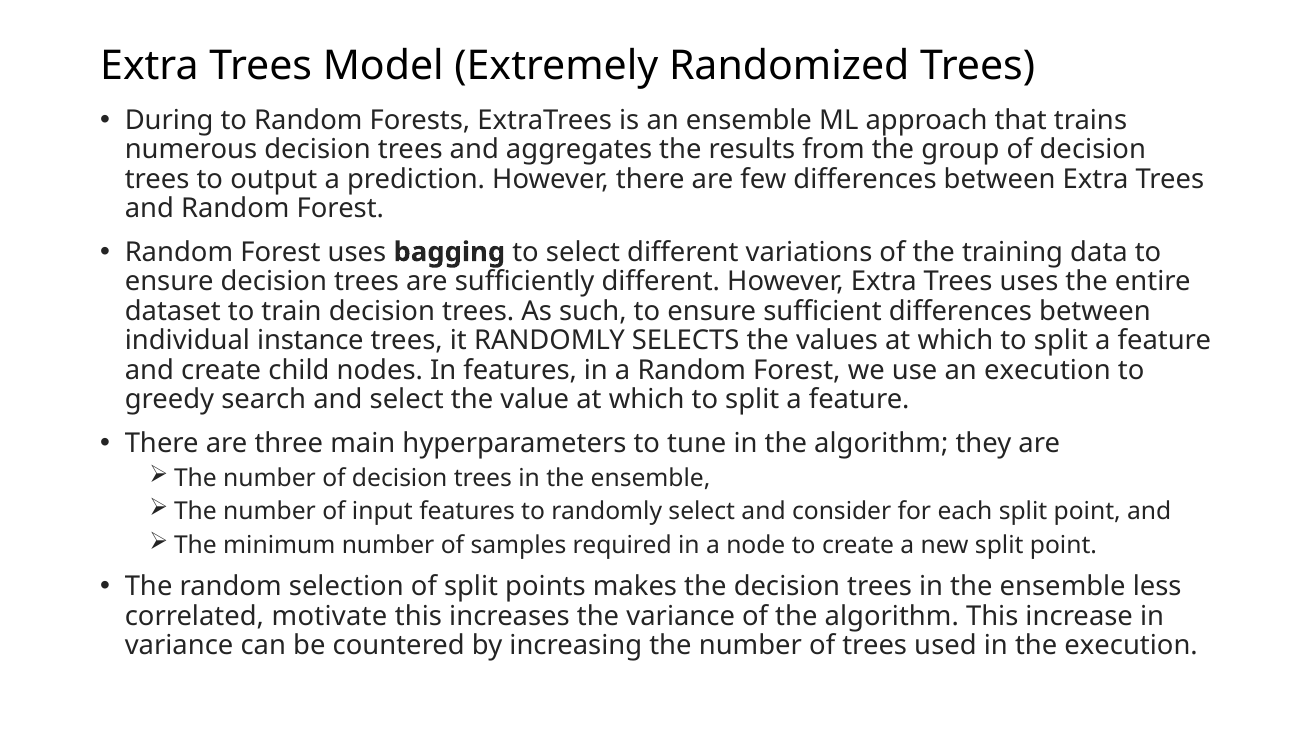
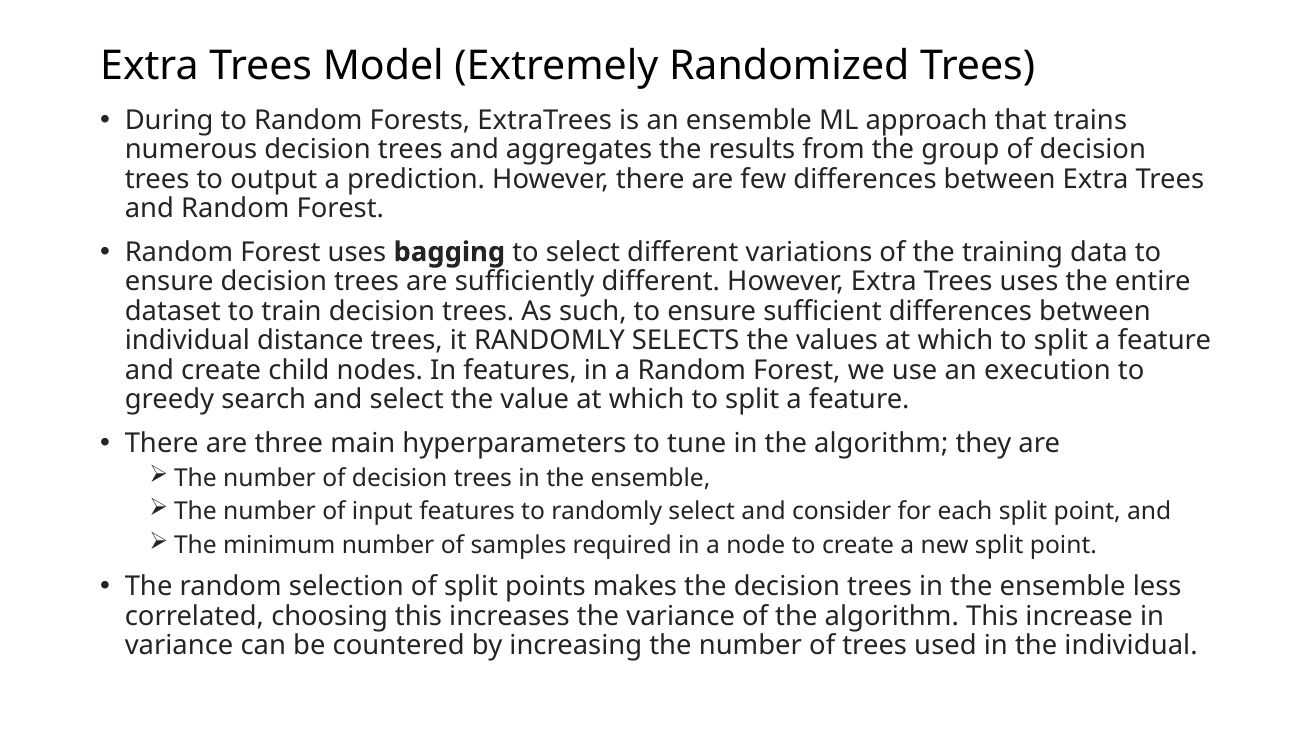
instance: instance -> distance (310, 341)
motivate: motivate -> choosing (330, 616)
the execution: execution -> individual (1131, 646)
